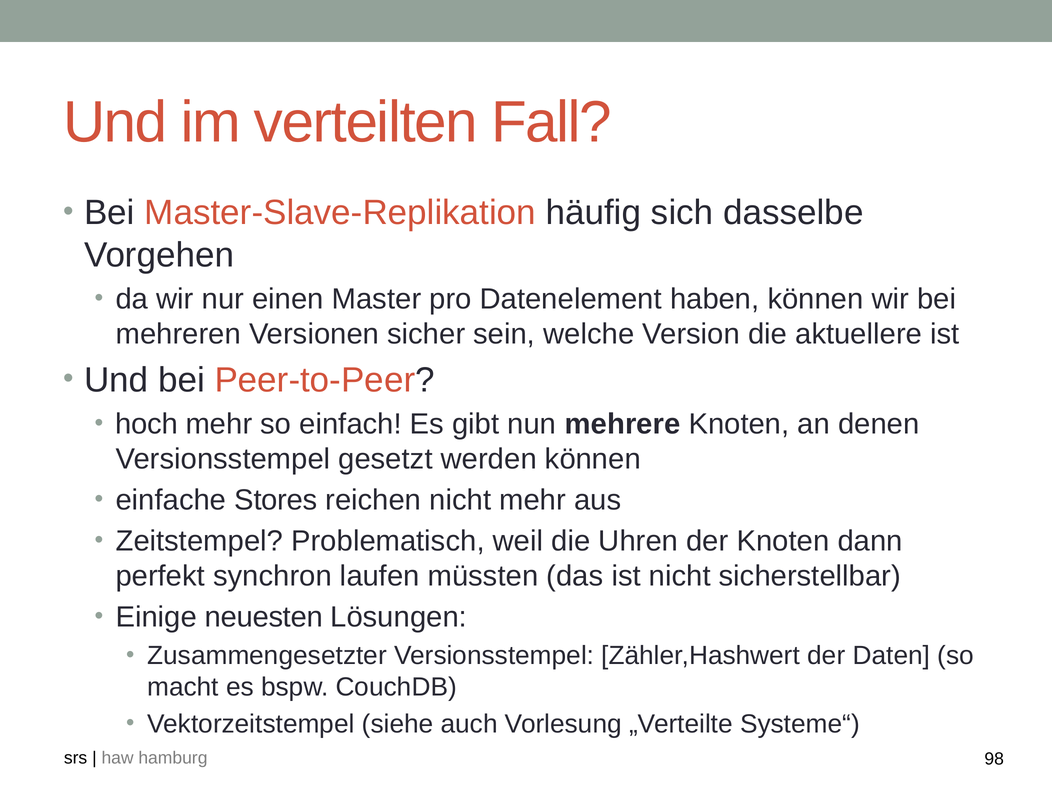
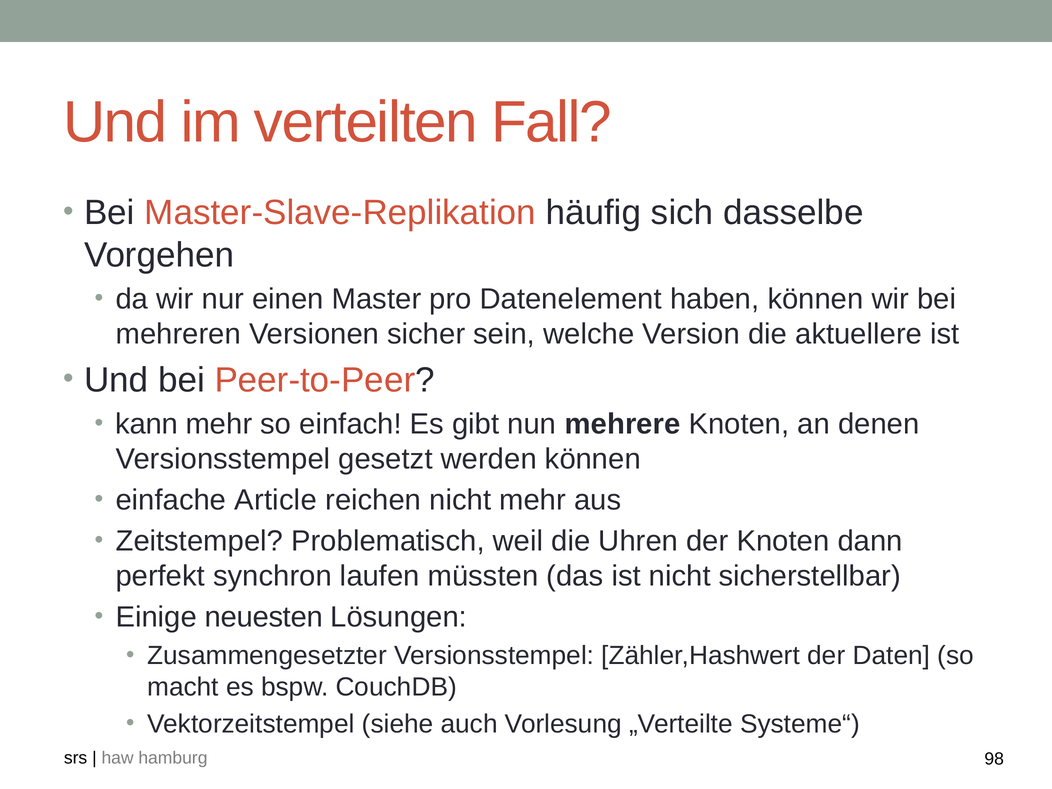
hoch: hoch -> kann (147, 424)
Stores: Stores -> Article (276, 500)
